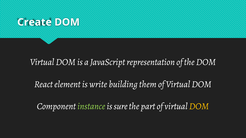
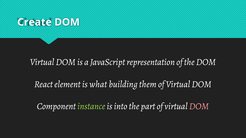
write: write -> what (98, 84)
sure: sure -> into (121, 107)
DOM colour: yellow -> pink (199, 107)
